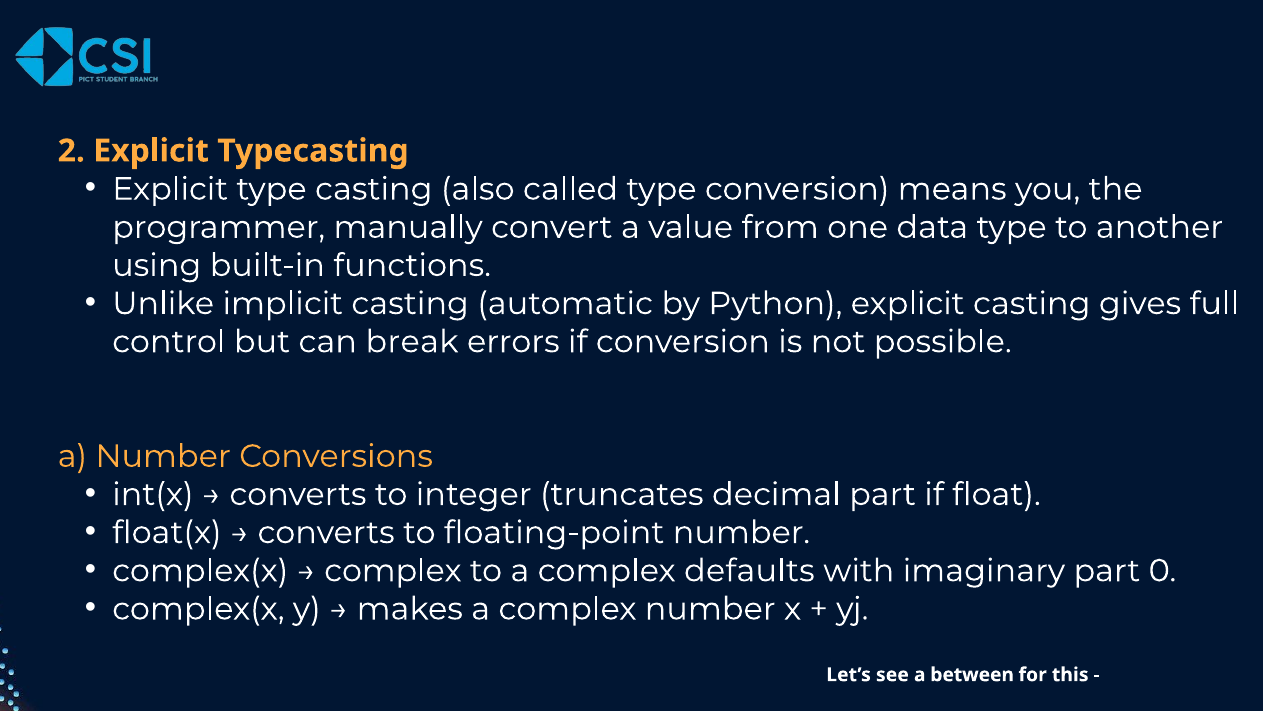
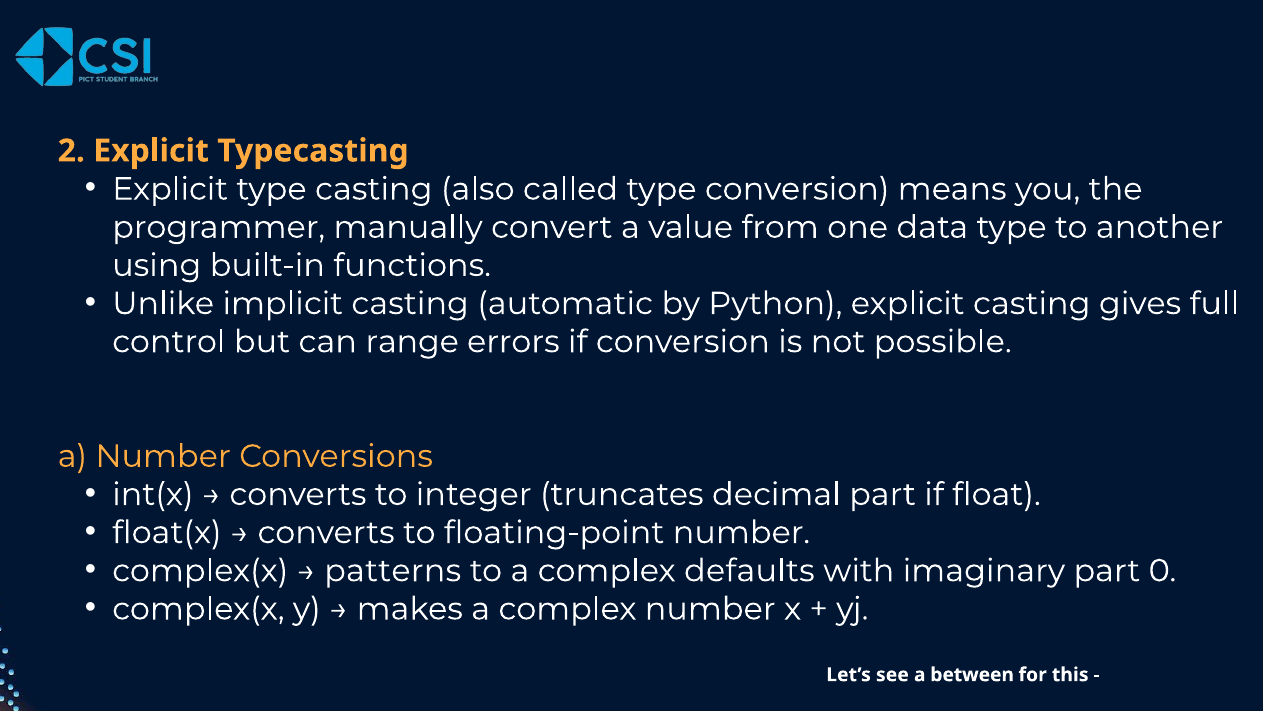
break: break -> range (412, 341)
complex: complex -> patterns (393, 570)
